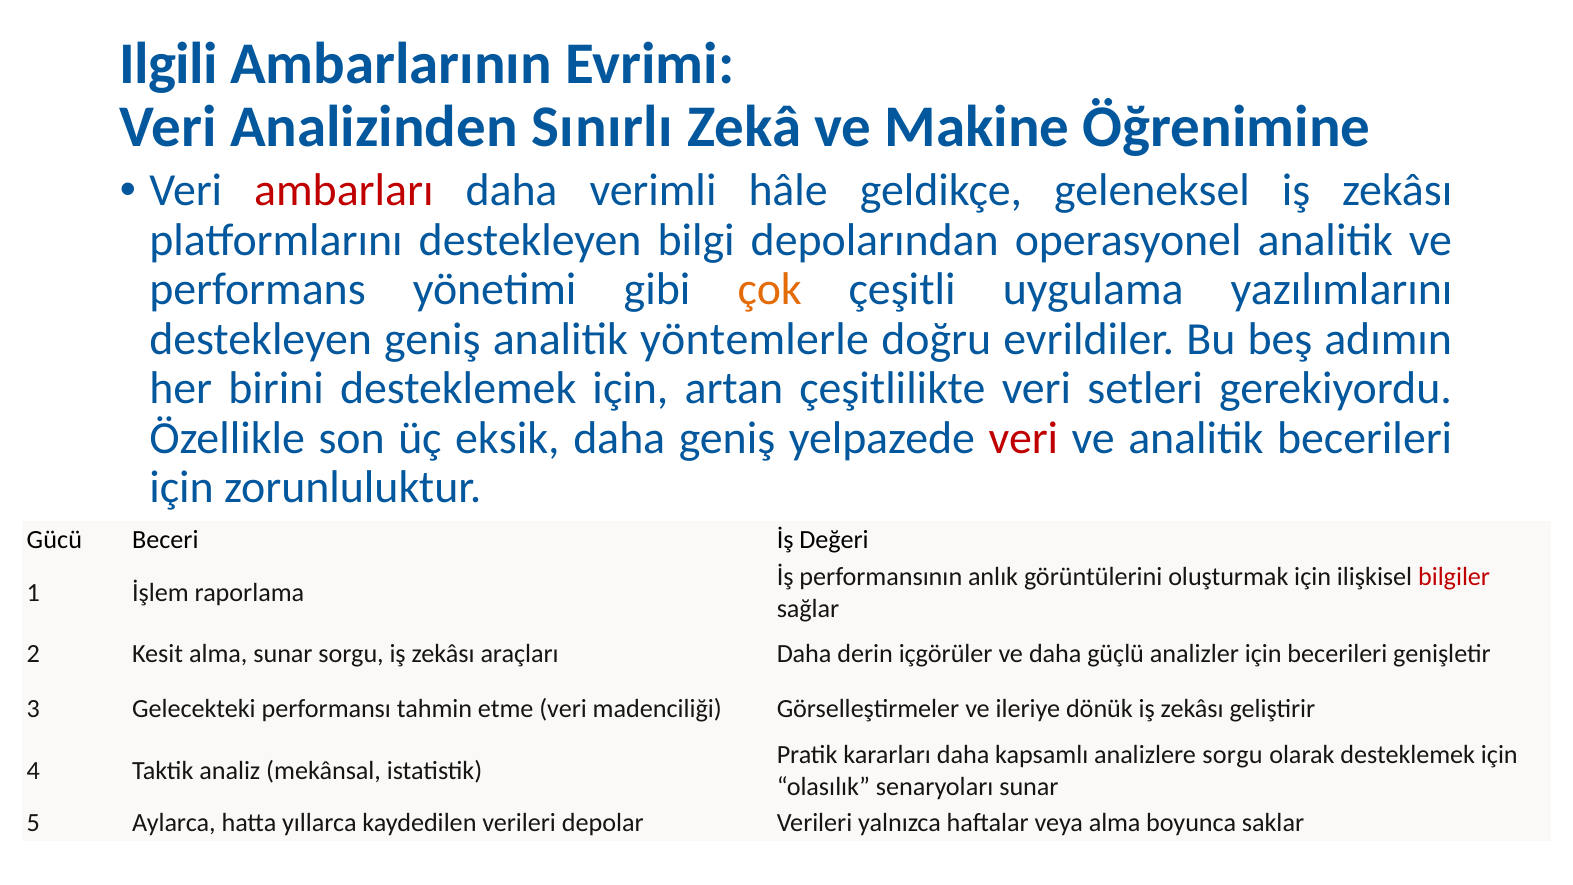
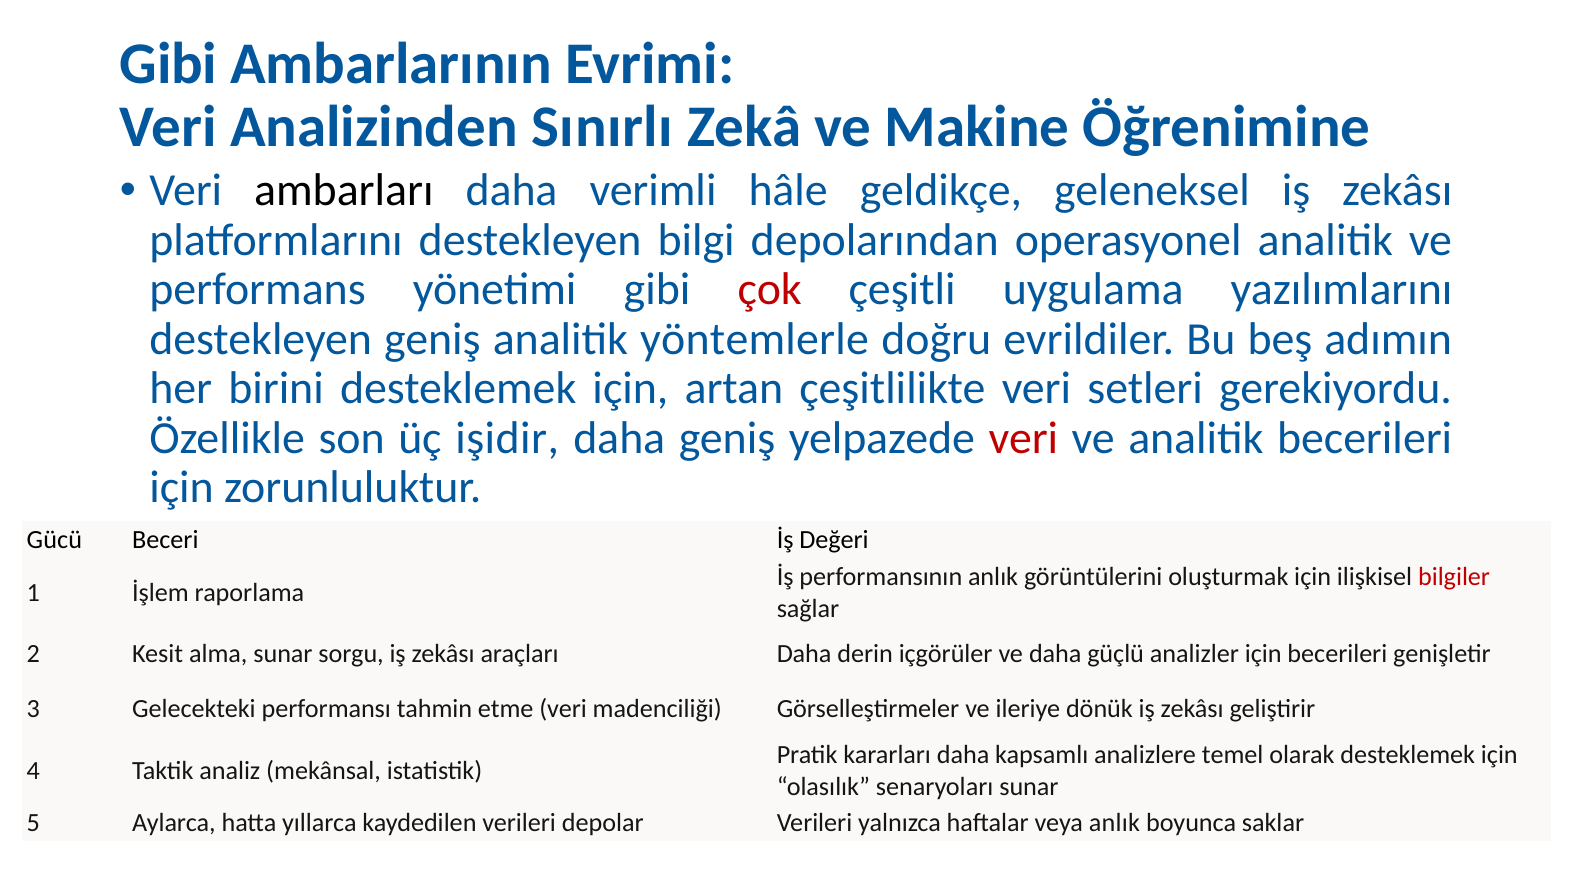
Ilgili: Ilgili -> Gibi (169, 64)
ambarları colour: red -> black (344, 191)
çok colour: orange -> red (770, 290)
eksik: eksik -> işidir (507, 438)
analizlere sorgu: sorgu -> temel (1233, 754)
veya alma: alma -> anlık (1114, 823)
